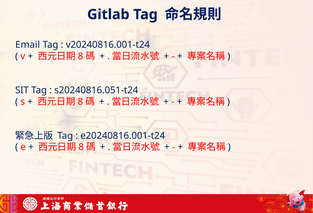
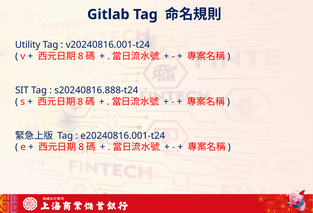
Email: Email -> Utility (28, 45)
s20240816.051-t24: s20240816.051-t24 -> s20240816.888-t24 (96, 90)
